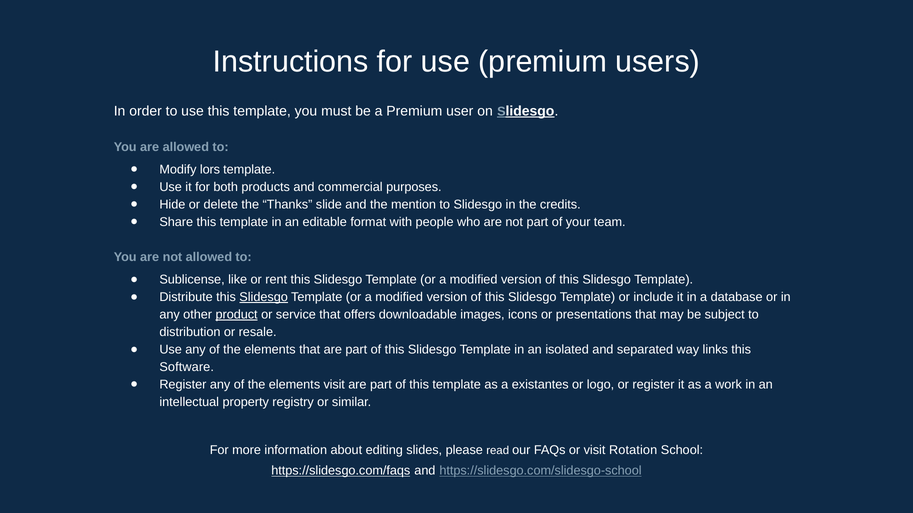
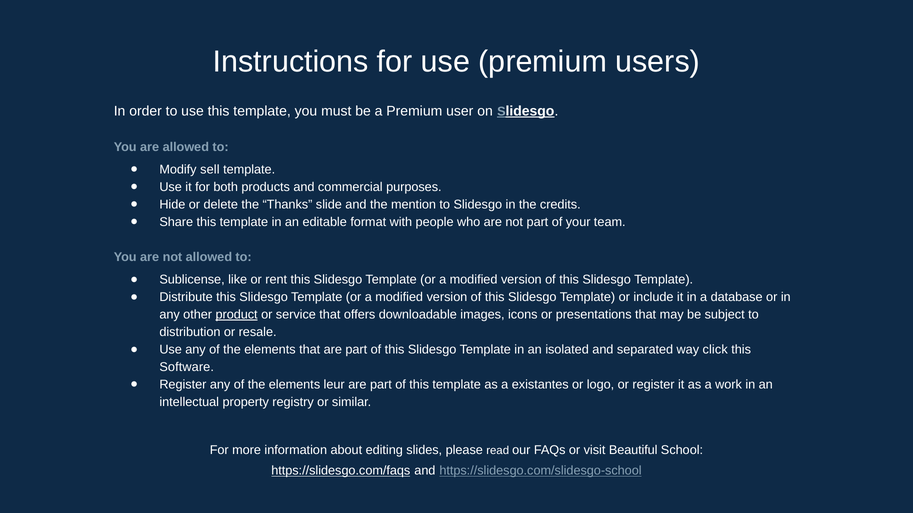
lors: lors -> sell (210, 170)
Slidesgo underline: present -> none (264, 297)
links: links -> click (715, 350)
elements visit: visit -> leur (334, 385)
Rotation: Rotation -> Beautiful (633, 451)
